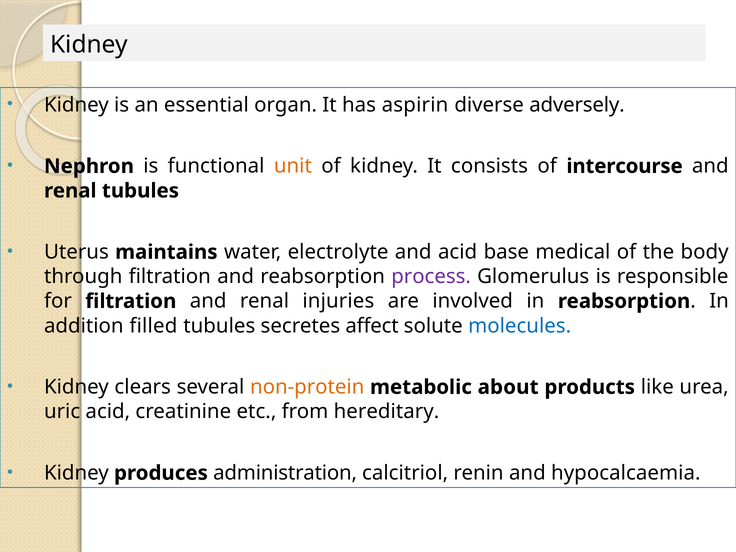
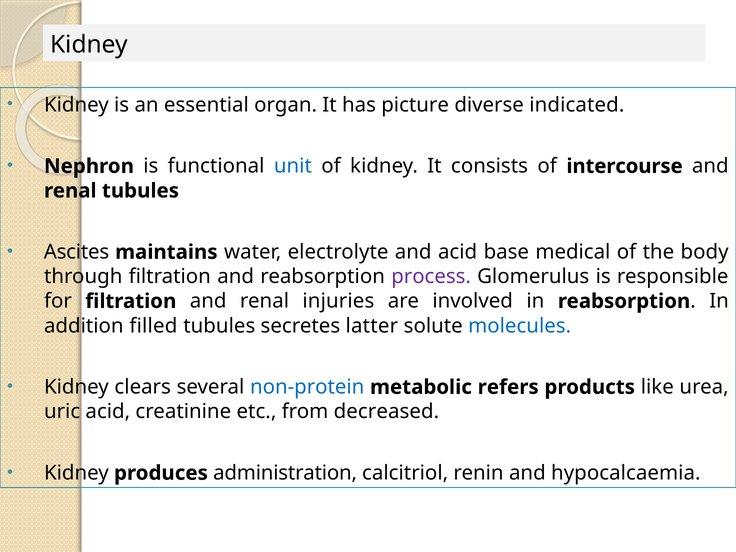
aspirin: aspirin -> picture (415, 105)
adversely: adversely -> indicated (577, 105)
unit colour: orange -> blue (293, 166)
Uterus: Uterus -> Ascites (77, 252)
affect: affect -> latter (372, 326)
non-protein colour: orange -> blue (307, 387)
about: about -> refers (508, 387)
hereditary: hereditary -> decreased (386, 412)
